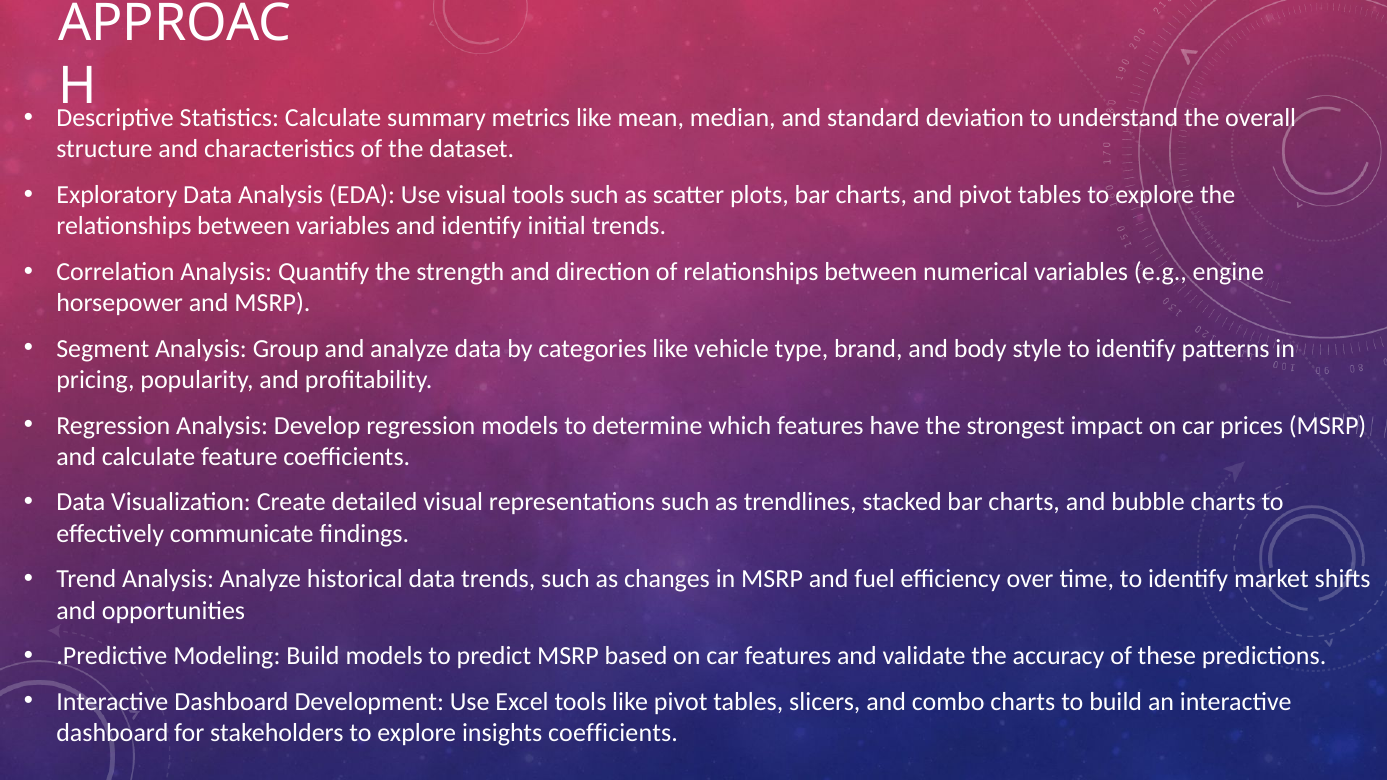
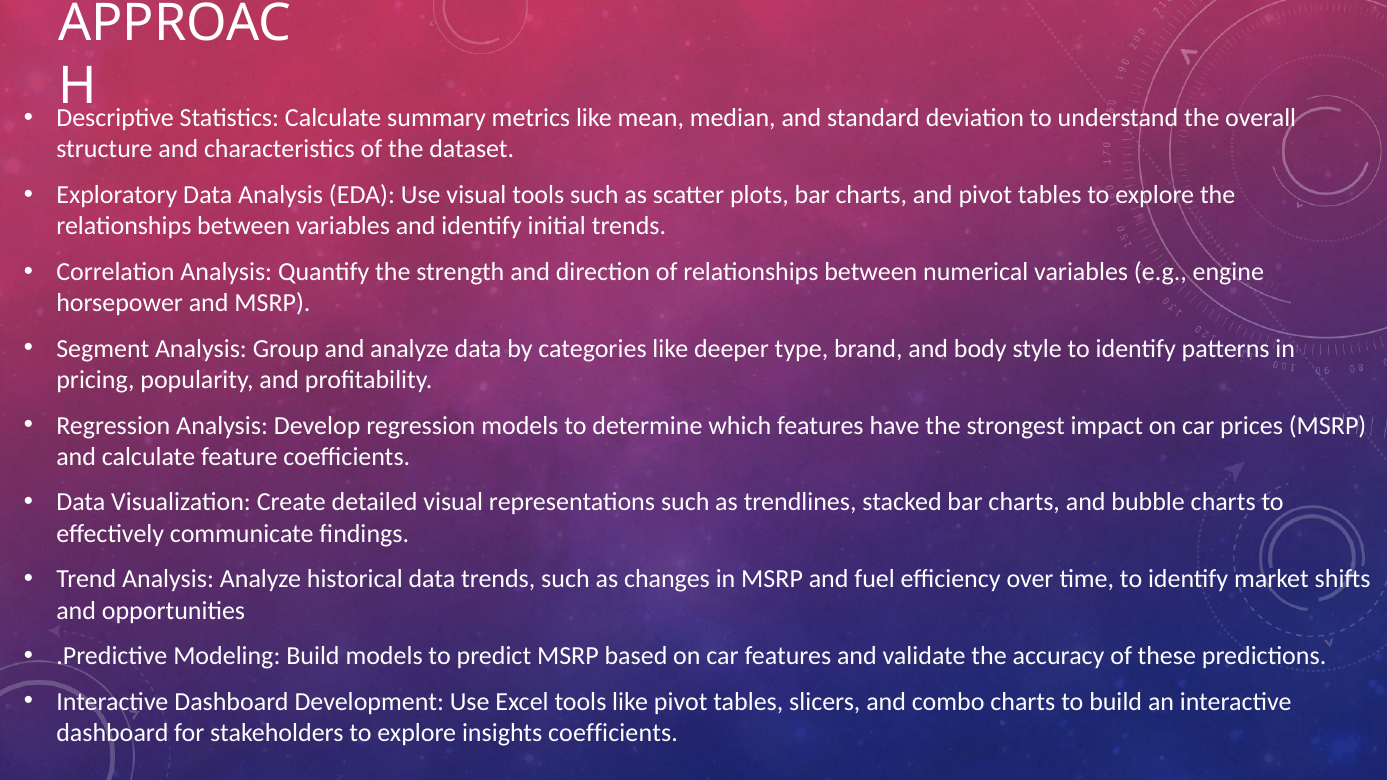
vehicle: vehicle -> deeper (732, 349)
